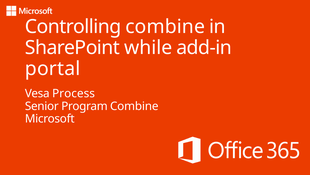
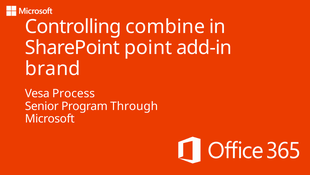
while: while -> point (148, 47)
portal: portal -> brand (53, 68)
Program Combine: Combine -> Through (134, 106)
